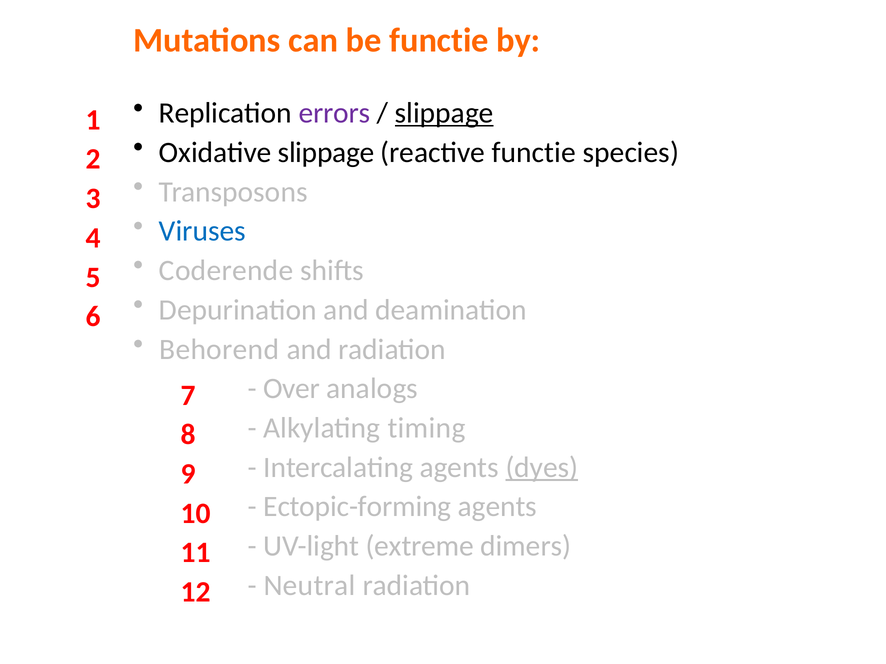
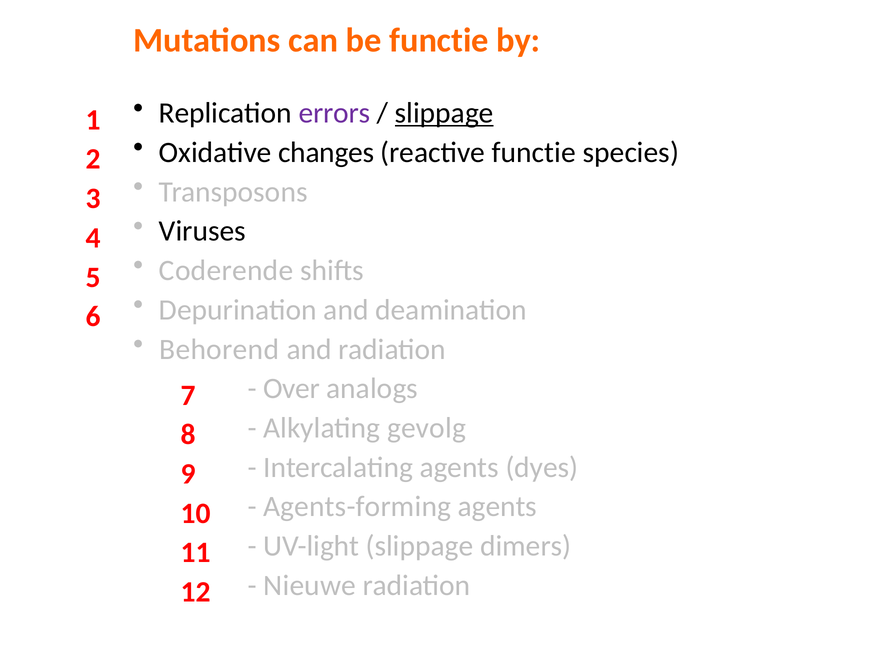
Oxidative slippage: slippage -> changes (326, 153)
Viruses colour: blue -> black (202, 231)
timing: timing -> gevolg (427, 428)
dyes underline: present -> none (542, 468)
Ectopic-forming: Ectopic-forming -> Agents-forming (357, 507)
UV-light extreme: extreme -> slippage (420, 546)
Neutral: Neutral -> Nieuwe (310, 586)
